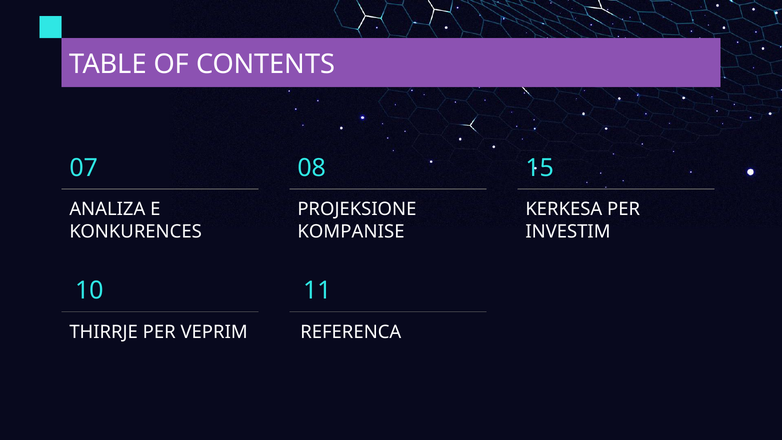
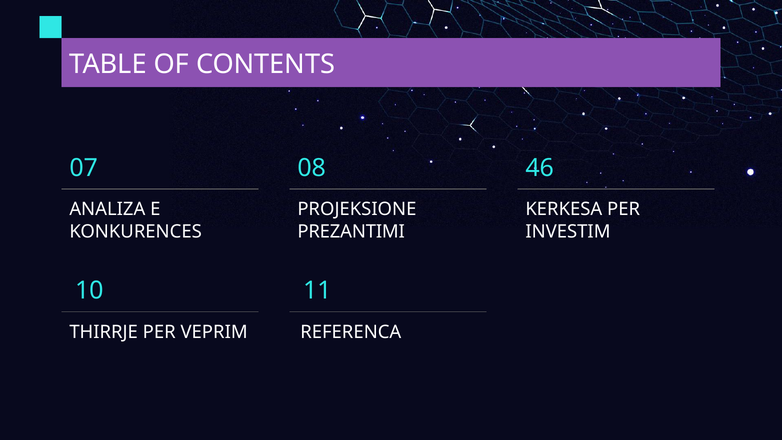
15: 15 -> 46 (540, 168)
KOMPANISE: KOMPANISE -> PREZANTIMI (351, 231)
